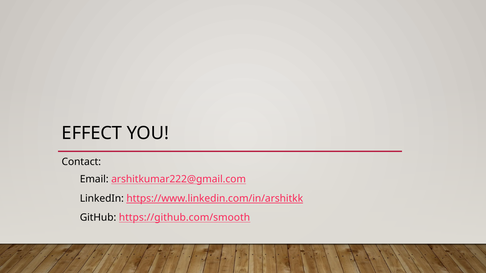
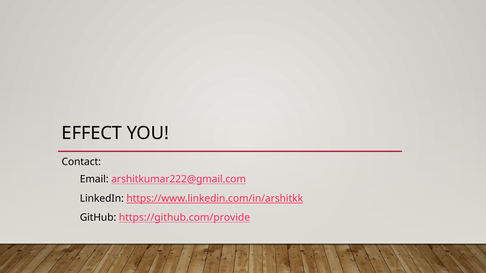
https://github.com/smooth: https://github.com/smooth -> https://github.com/provide (184, 218)
